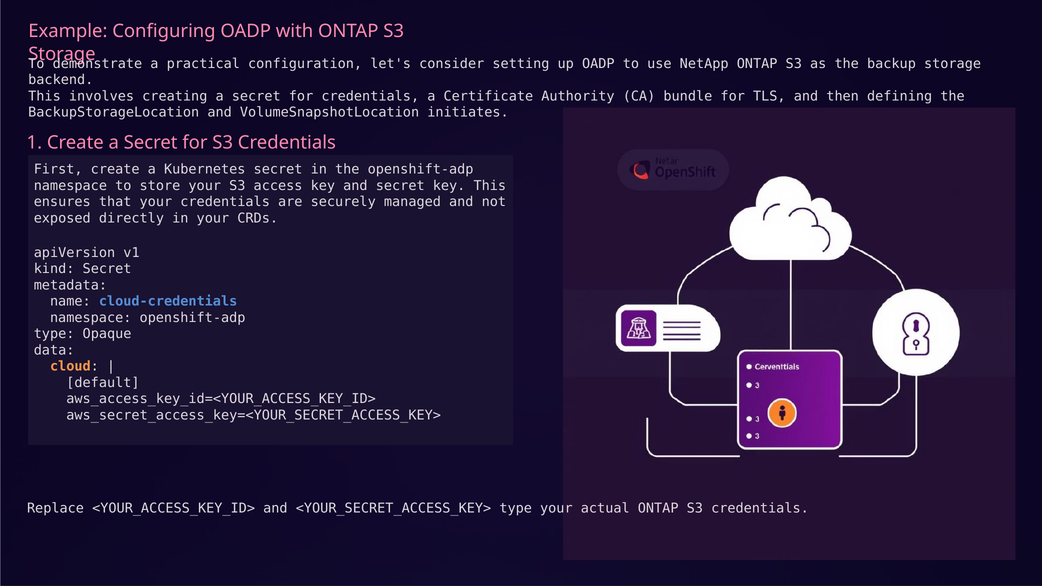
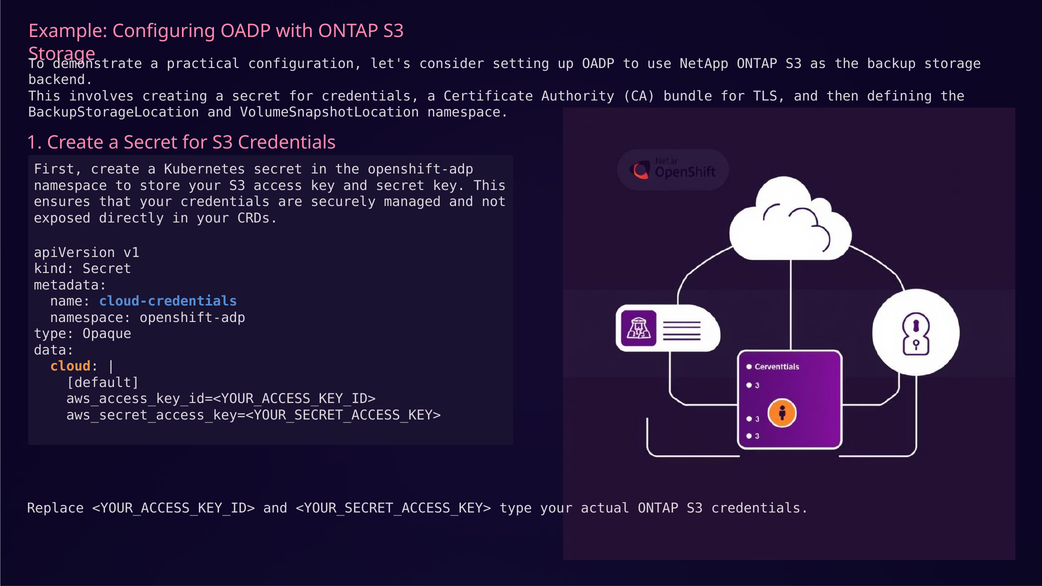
VolumeSnapshotLocation initiates: initiates -> namespace (468, 112)
